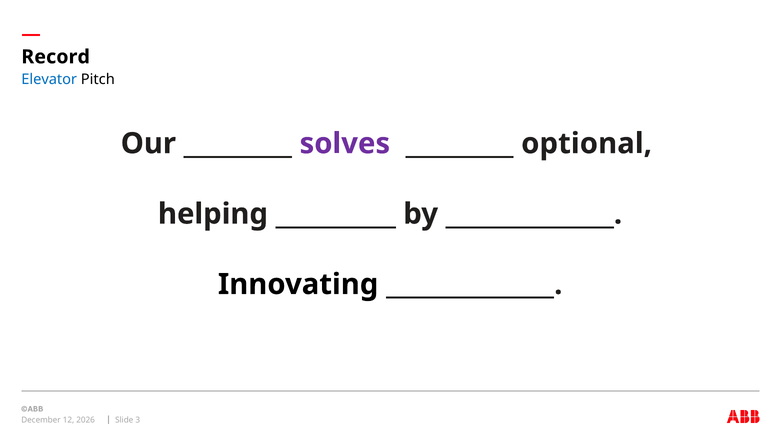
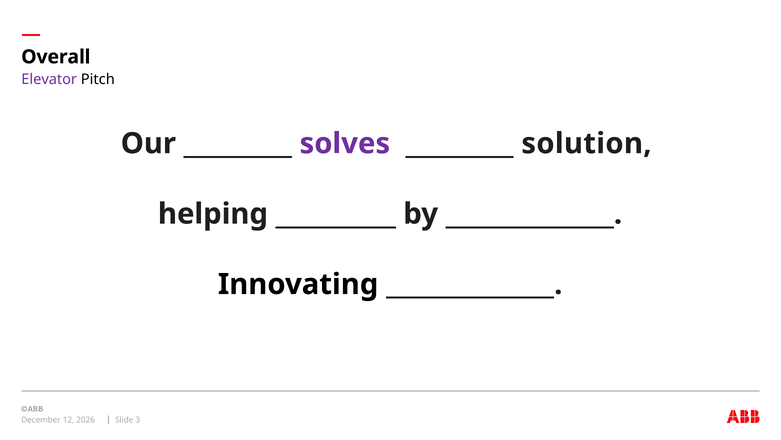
Record: Record -> Overall (56, 57)
Elevator colour: blue -> purple (49, 79)
optional: optional -> solution (586, 143)
